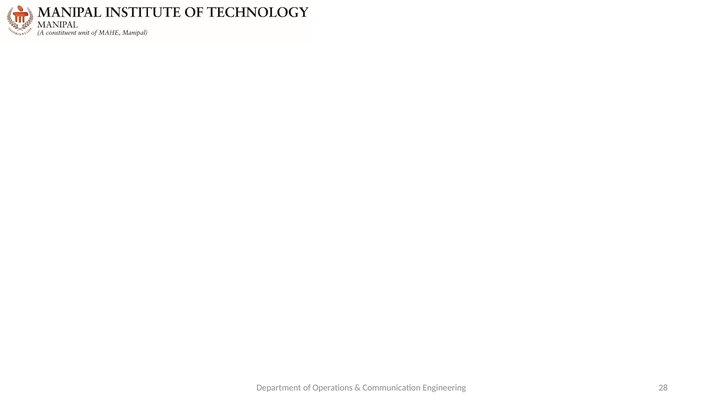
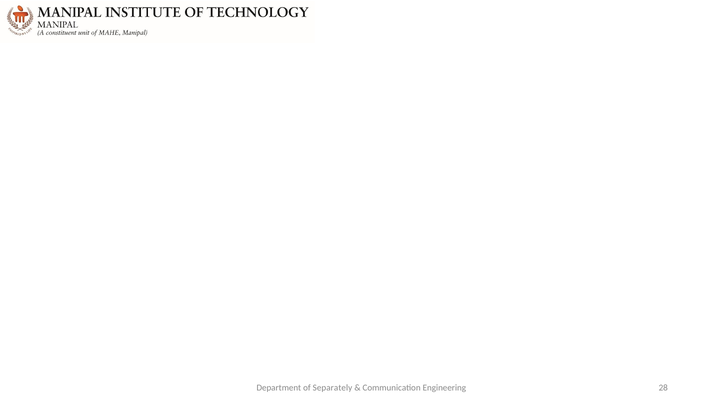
Operations: Operations -> Separately (332, 388)
